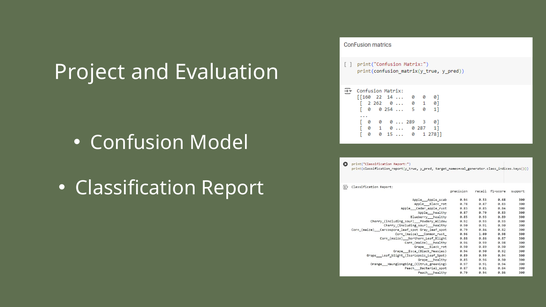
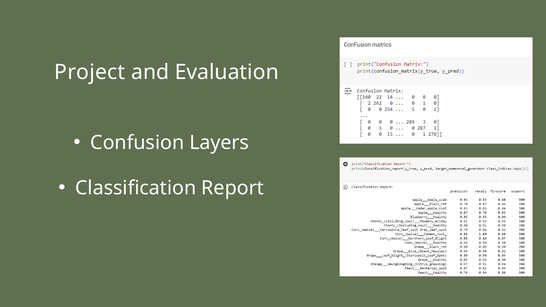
Model: Model -> Layers (219, 143)
